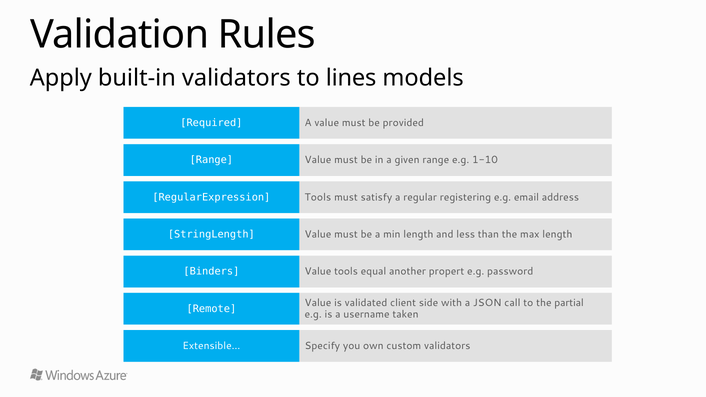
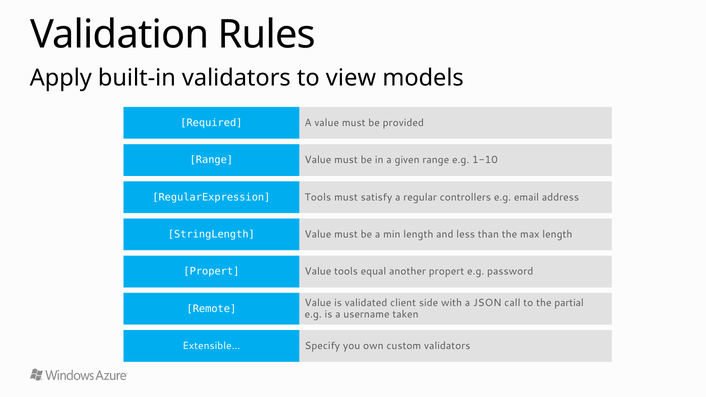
lines: lines -> view (351, 78)
registering: registering -> controllers (465, 197)
Binders: Binders -> Propert (211, 272)
